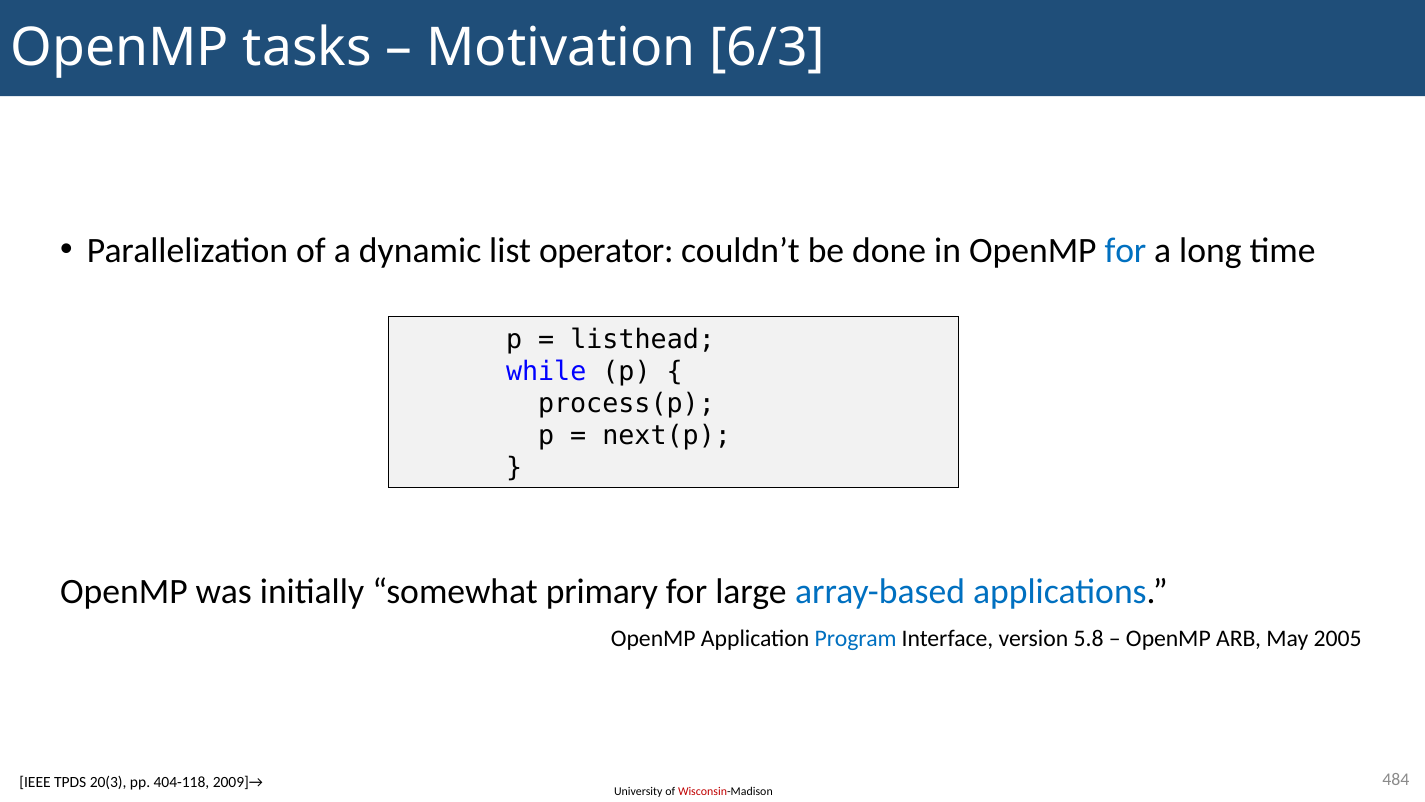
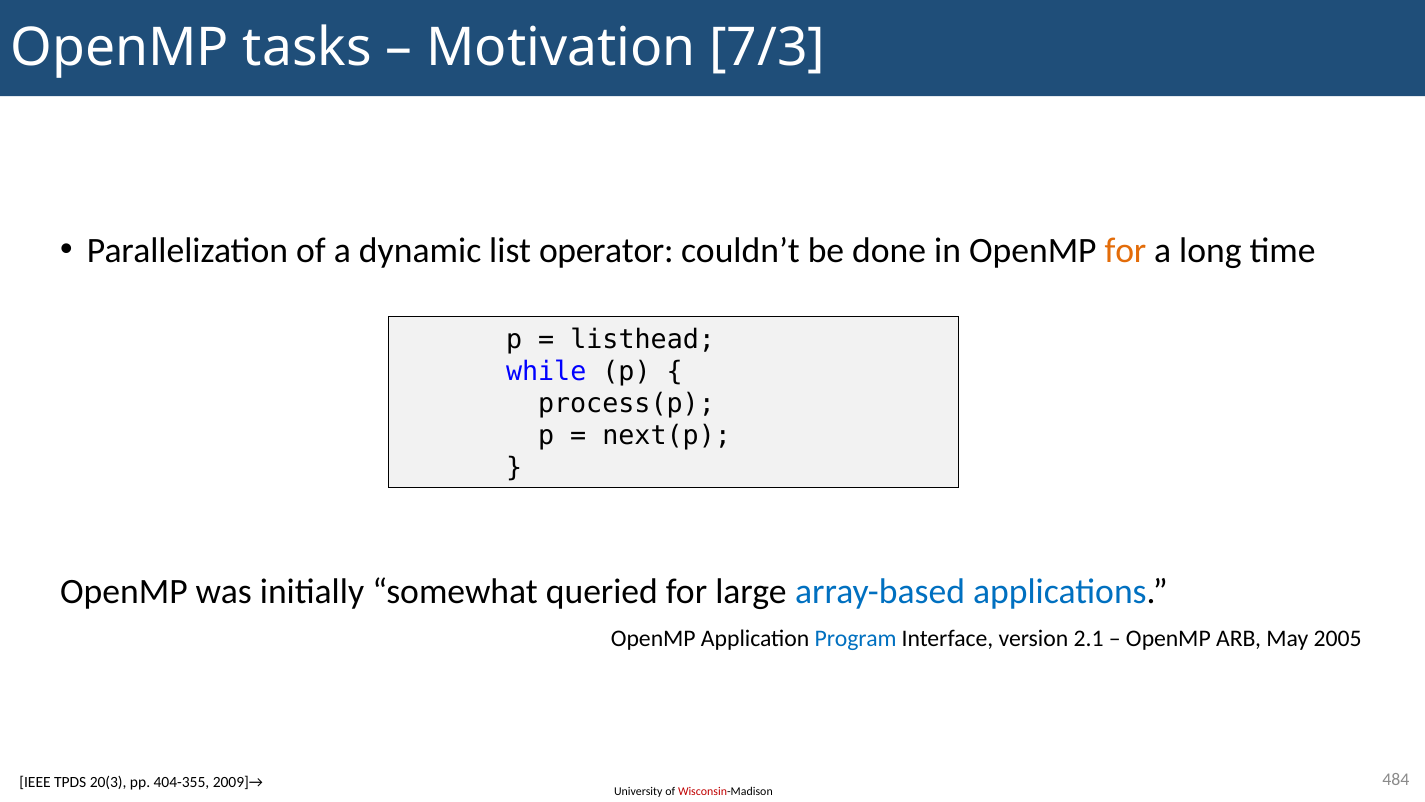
6/3: 6/3 -> 7/3 (767, 48)
for colour: blue -> orange (1125, 250)
primary: primary -> queried (602, 592)
5.8: 5.8 -> 2.1 (1089, 639)
404-118: 404-118 -> 404-355 (181, 782)
